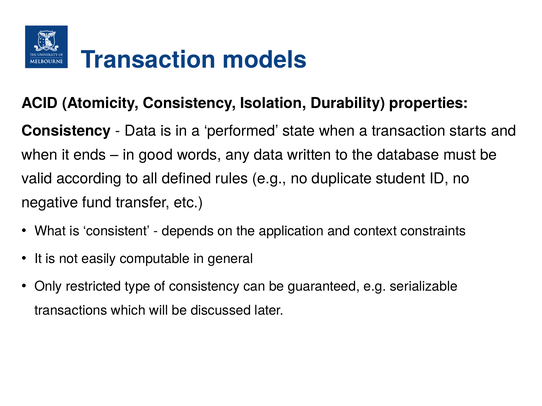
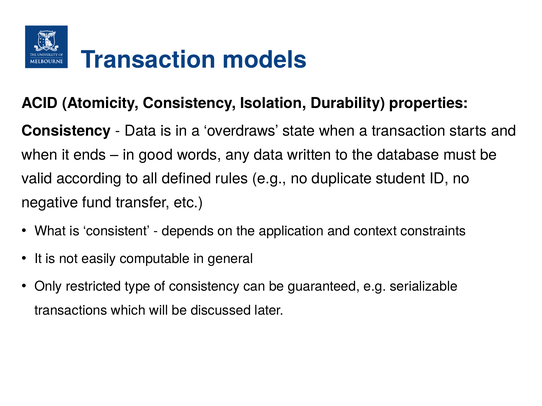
performed: performed -> overdraws (241, 131)
